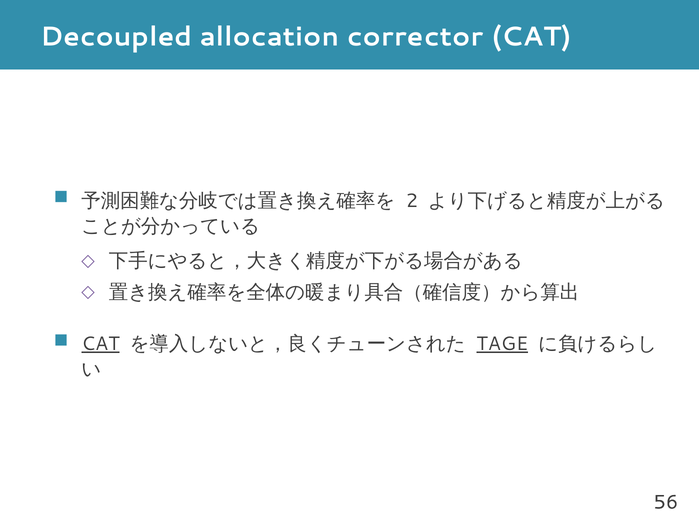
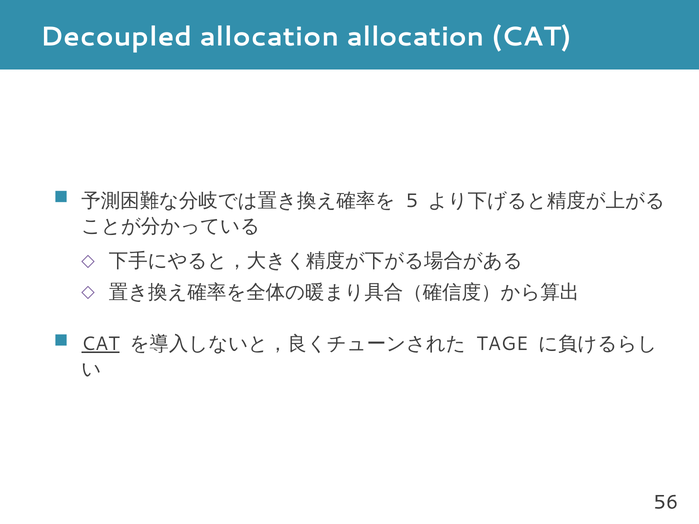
allocation corrector: corrector -> allocation (416, 37)
2: 2 -> 5 (412, 201)
TAGE underline: present -> none (502, 344)
